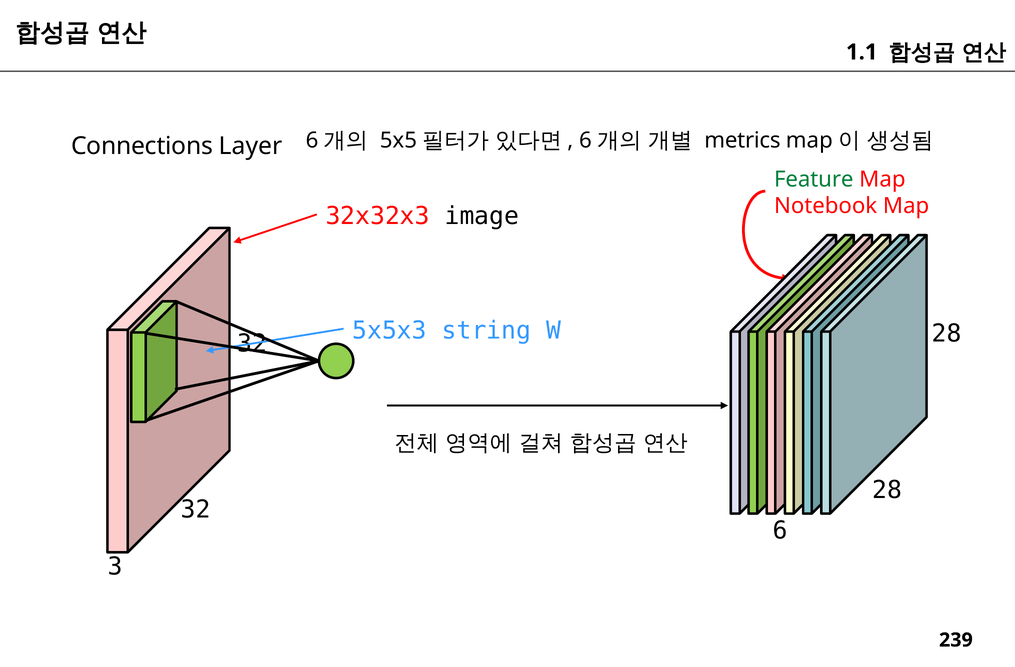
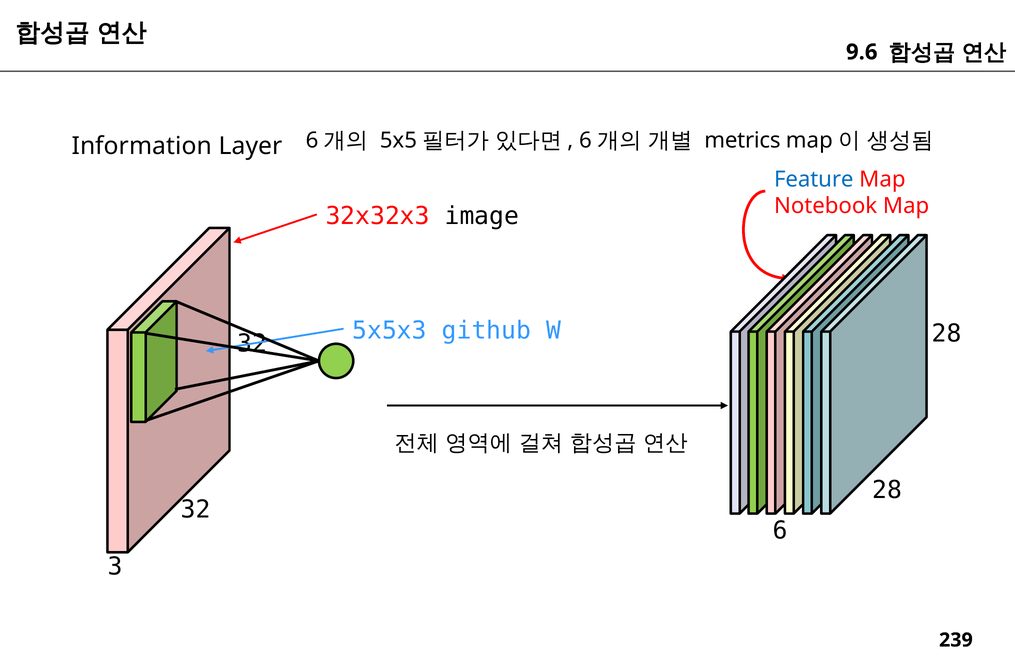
1.1: 1.1 -> 9.6 (862, 52)
Connections: Connections -> Information (142, 146)
Feature colour: green -> blue (814, 179)
string: string -> github (486, 330)
